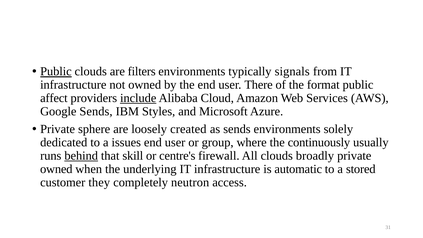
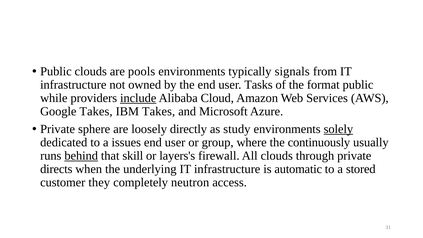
Public underline: present -> none (56, 71)
filters: filters -> pools (142, 71)
There: There -> Tasks (259, 85)
affect: affect -> while (54, 98)
Google Sends: Sends -> Takes (96, 111)
IBM Styles: Styles -> Takes (159, 111)
created: created -> directly (188, 129)
as sends: sends -> study (237, 129)
solely underline: none -> present (338, 129)
centre's: centre's -> layers's (177, 156)
broadly: broadly -> through (315, 156)
owned: owned -> directs (56, 169)
